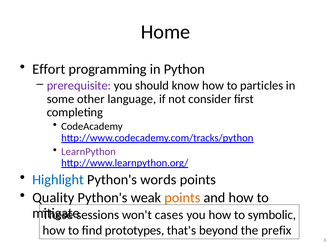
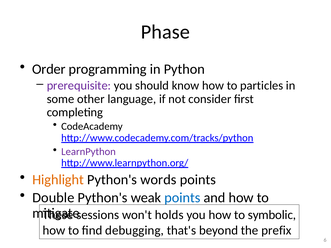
Home: Home -> Phase (165, 32)
Effort: Effort -> Order (49, 69)
Highlight colour: blue -> orange (58, 180)
Quality: Quality -> Double (53, 198)
points colour: orange -> blue (182, 198)
cases: cases -> holds (169, 215)
prototypes: prototypes -> debugging (135, 231)
